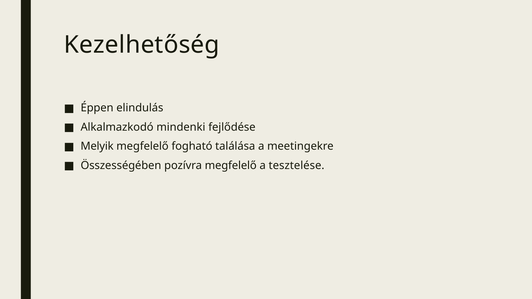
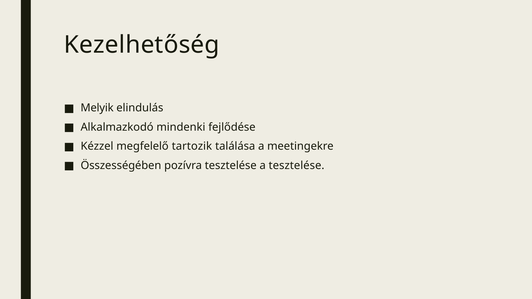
Éppen: Éppen -> Melyik (97, 108)
Melyik: Melyik -> Kézzel (97, 146)
fogható: fogható -> tartozik (192, 146)
pozívra megfelelő: megfelelő -> tesztelése (231, 166)
